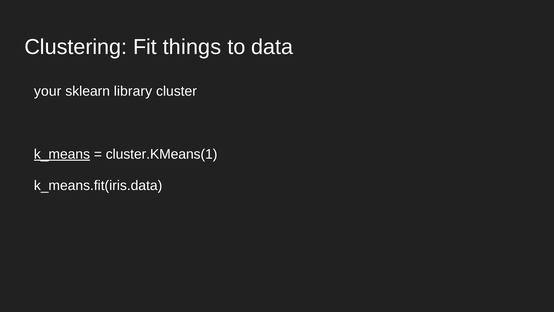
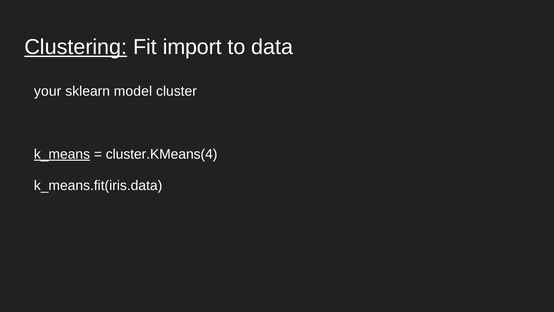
Clustering underline: none -> present (76, 47)
things: things -> import (192, 47)
library: library -> model (133, 91)
cluster.KMeans(1: cluster.KMeans(1 -> cluster.KMeans(4 (162, 154)
